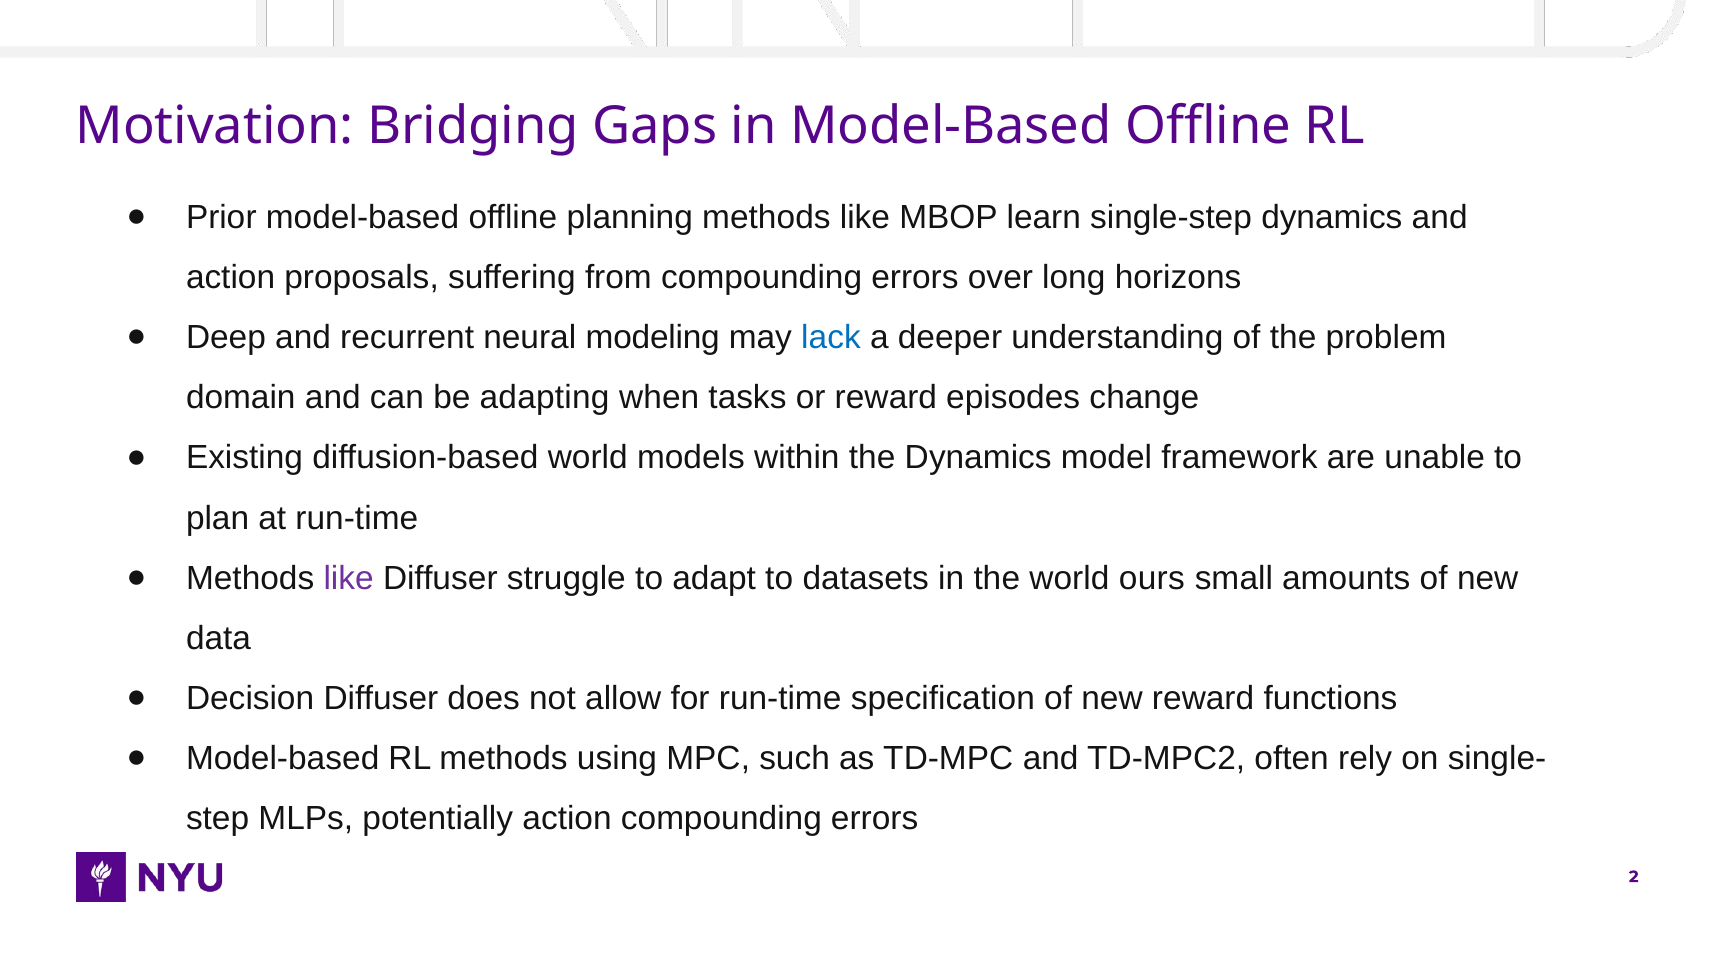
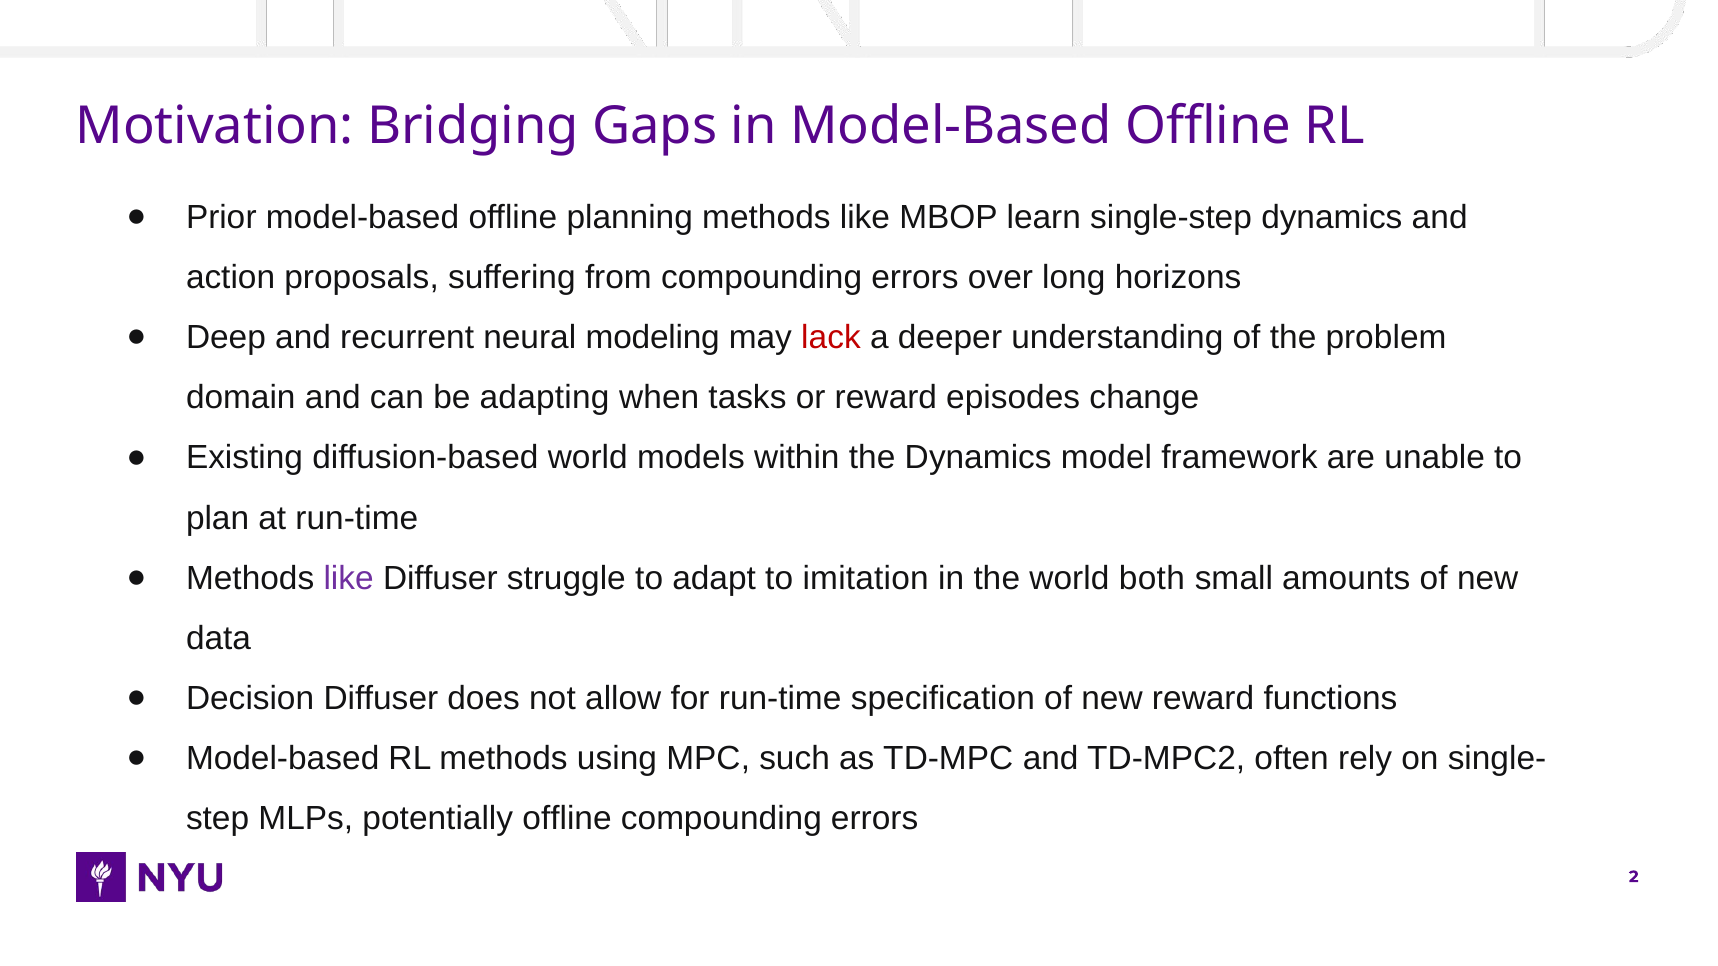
lack colour: blue -> red (831, 338)
datasets: datasets -> imitation (866, 578)
ours: ours -> both (1152, 578)
potentially action: action -> offline (567, 819)
